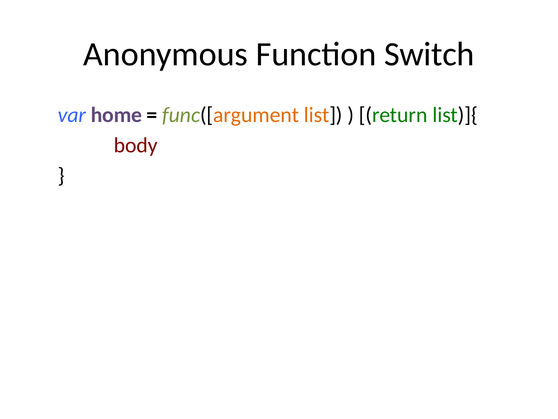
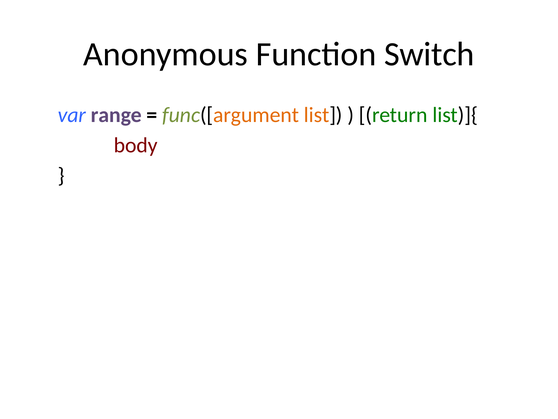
home: home -> range (116, 115)
